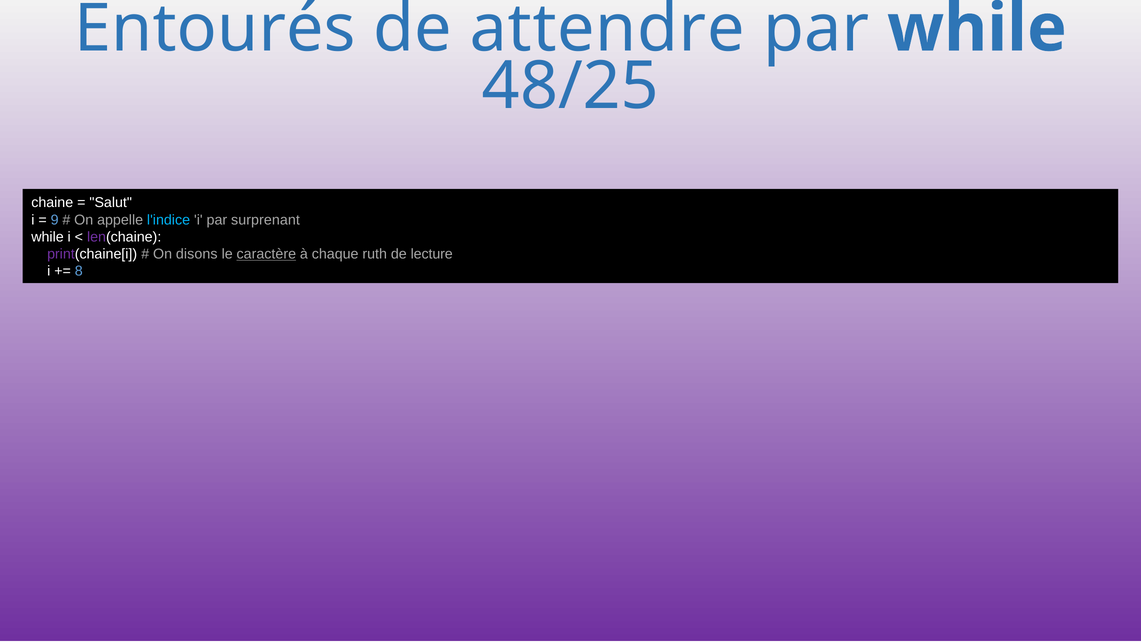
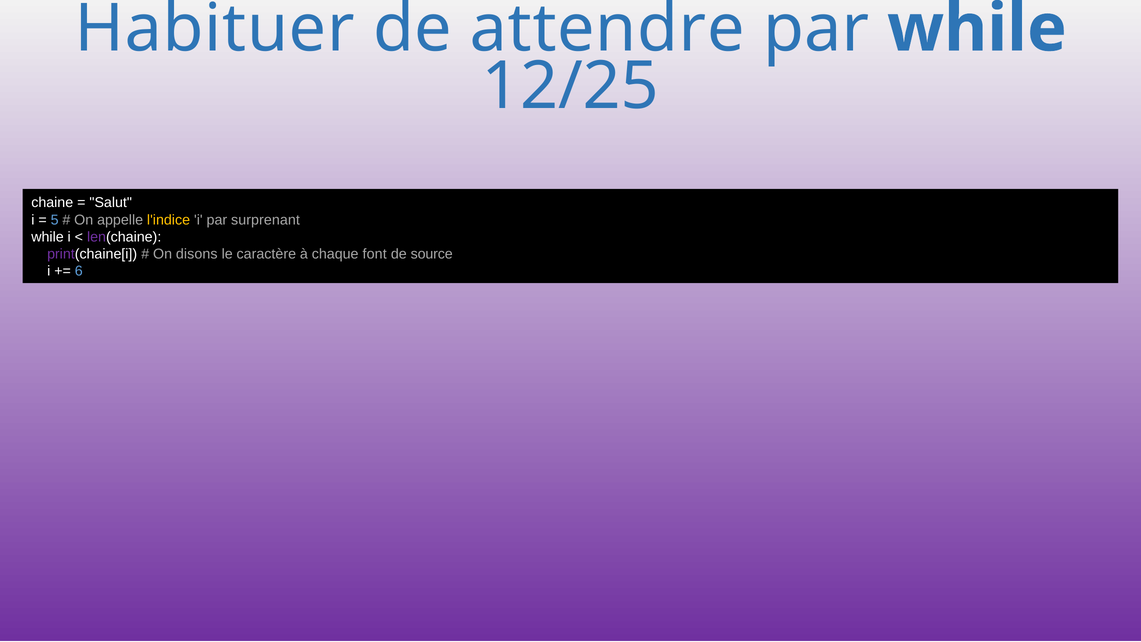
Entourés: Entourés -> Habituer (215, 29)
48/25: 48/25 -> 12/25 (570, 86)
9: 9 -> 5 (55, 220)
l'indice colour: light blue -> yellow (169, 220)
caractère underline: present -> none (266, 254)
ruth: ruth -> font (375, 254)
lecture: lecture -> source (432, 254)
8: 8 -> 6 (79, 271)
